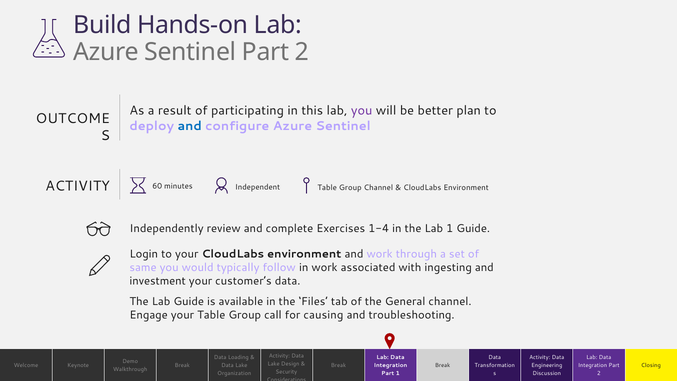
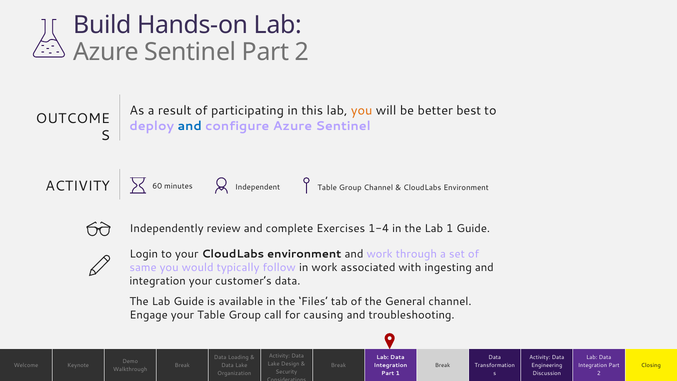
you colour: purple -> orange (362, 111)
plan: plan -> best (469, 111)
investment: investment -> integration (158, 281)
